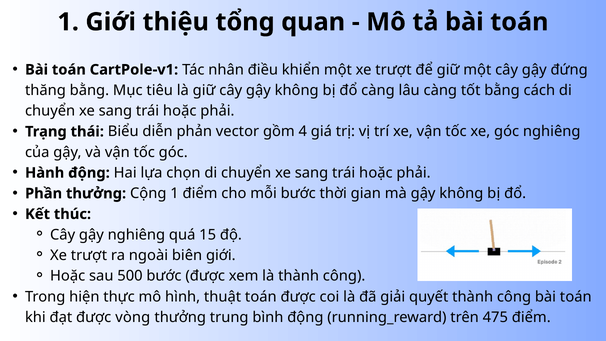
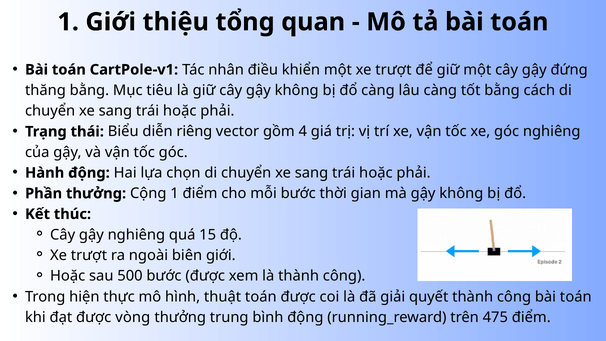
phản: phản -> riêng (194, 132)
